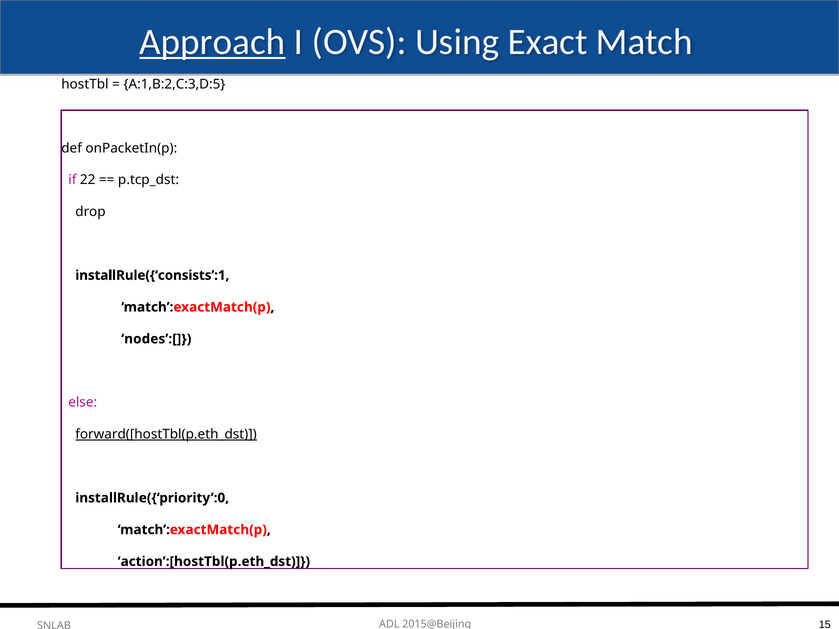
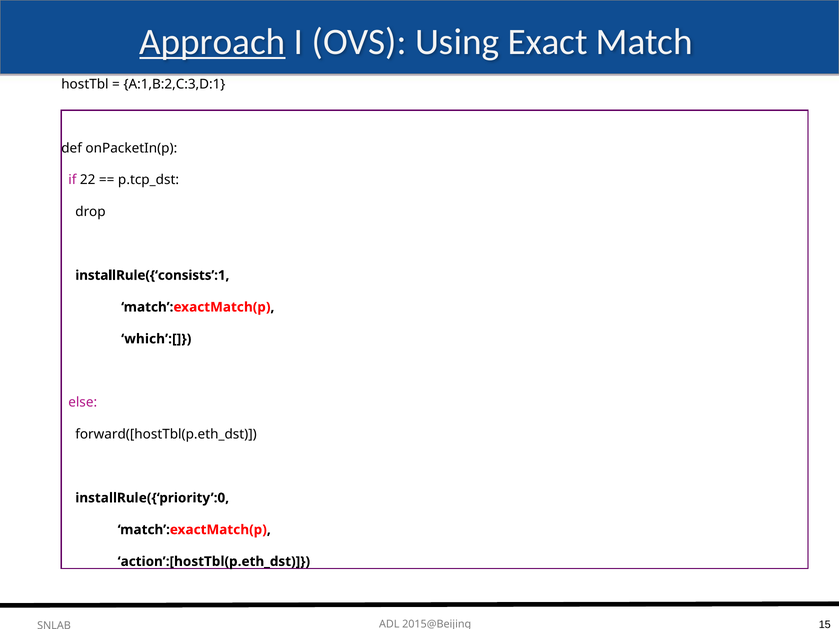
A:1,B:2,C:3,D:5: A:1,B:2,C:3,D:5 -> A:1,B:2,C:3,D:1 (174, 85)
nodes’:[: nodes’:[ -> which’:[ (156, 339)
forward([hostTbl(p.eth_dst underline: present -> none (166, 434)
